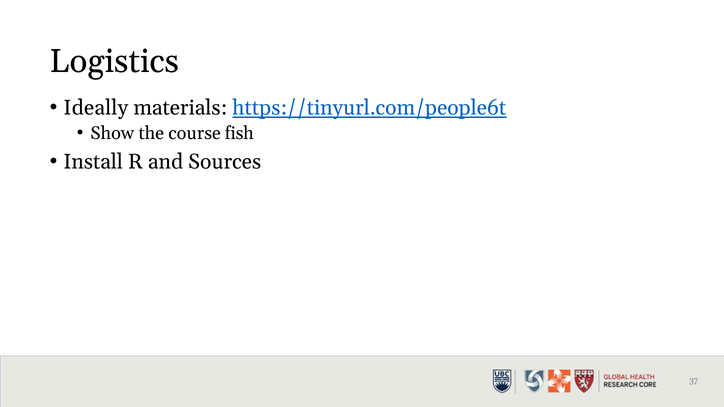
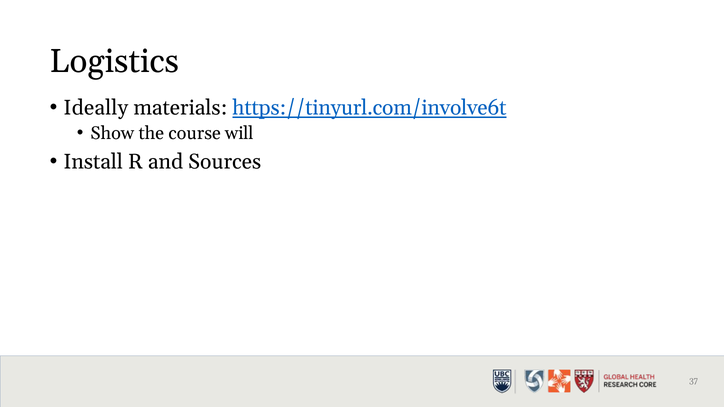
https://tinyurl.com/people6t: https://tinyurl.com/people6t -> https://tinyurl.com/involve6t (369, 108)
fish: fish -> will (239, 133)
